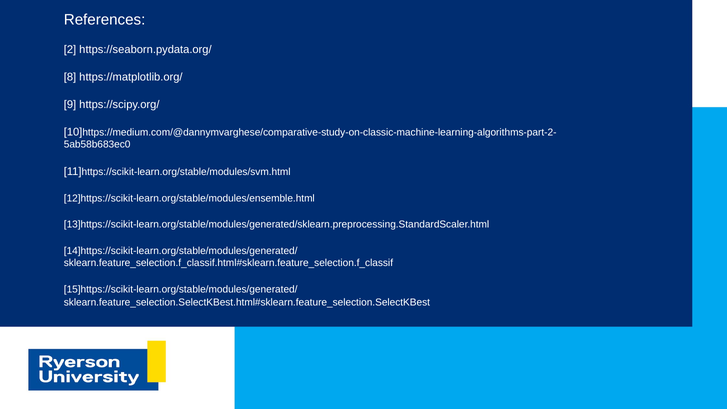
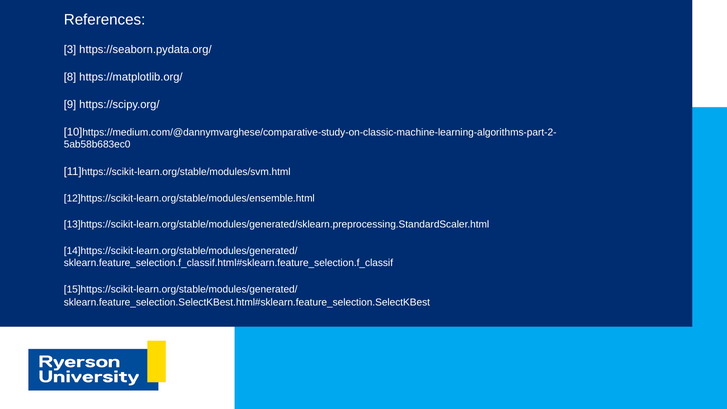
2: 2 -> 3 (70, 49)
